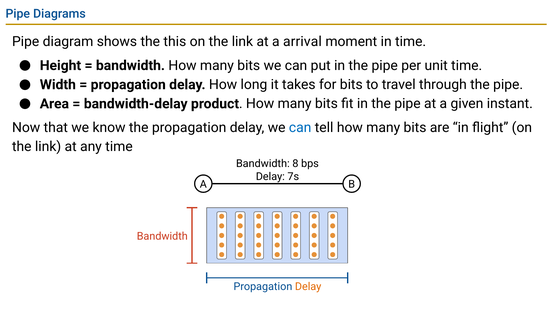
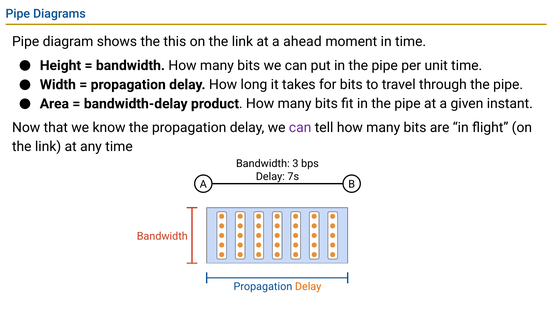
arrival: arrival -> ahead (302, 42)
can colour: blue -> purple (300, 128)
8: 8 -> 3 (295, 164)
